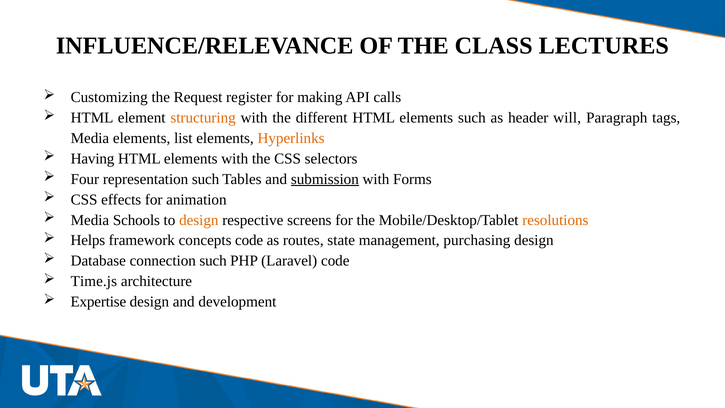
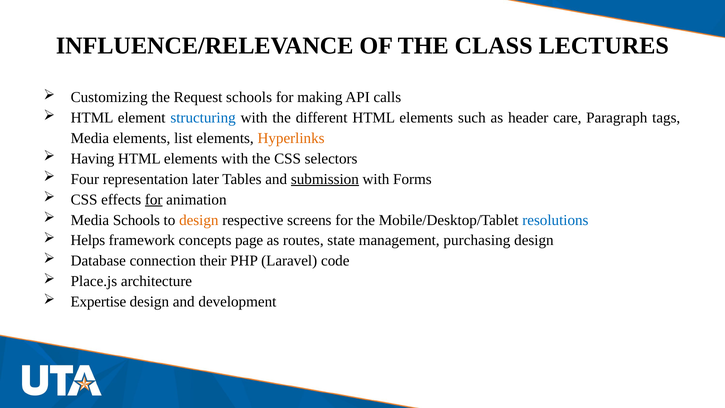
Request register: register -> schools (249, 97)
structuring colour: orange -> blue (203, 118)
will: will -> care (567, 118)
representation such: such -> later (205, 179)
for underline: none -> present (154, 199)
resolutions colour: orange -> blue (555, 220)
concepts code: code -> page (249, 240)
connection such: such -> their (213, 261)
Time.js: Time.js -> Place.js (94, 281)
